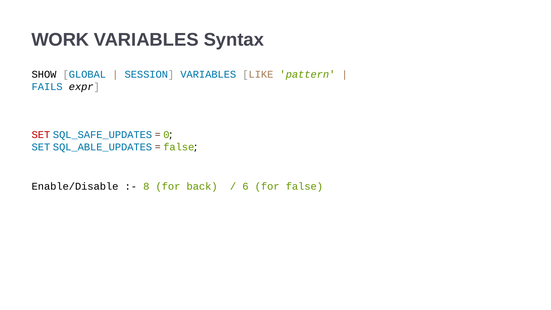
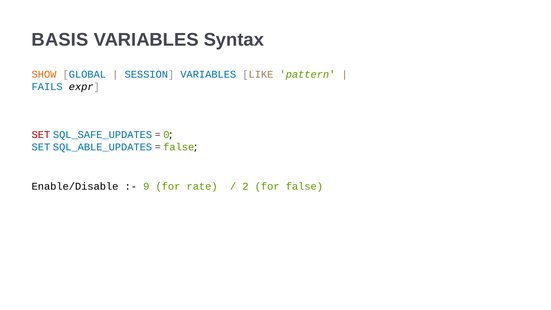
WORK: WORK -> BASIS (60, 40)
SHOW colour: black -> orange (44, 74)
8: 8 -> 9 (146, 187)
back: back -> rate (202, 187)
6: 6 -> 2 (245, 187)
